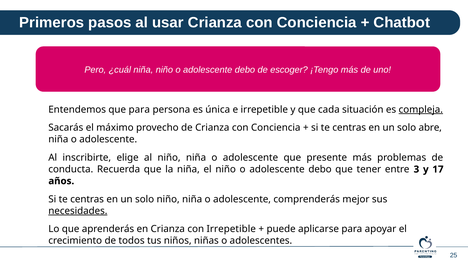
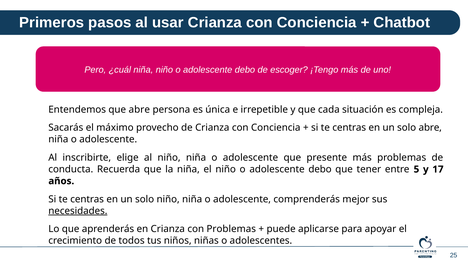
que para: para -> abre (139, 110)
compleja underline: present -> none (421, 110)
3: 3 -> 5 (416, 169)
con Irrepetible: Irrepetible -> Problemas (231, 229)
